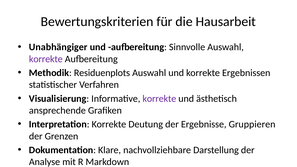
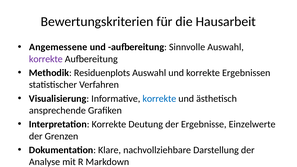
Unabhängiger: Unabhängiger -> Angemessene (58, 47)
korrekte colour: purple -> blue (159, 99)
Gruppieren: Gruppieren -> Einzelwerte (252, 124)
